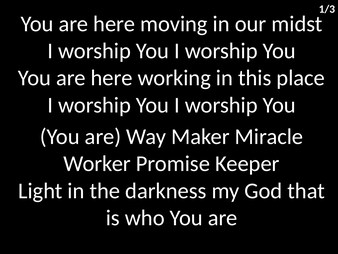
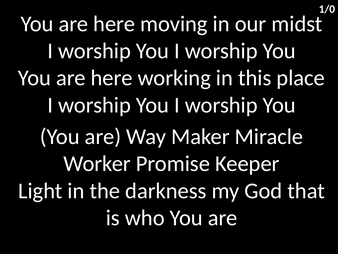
1/3: 1/3 -> 1/0 (327, 9)
